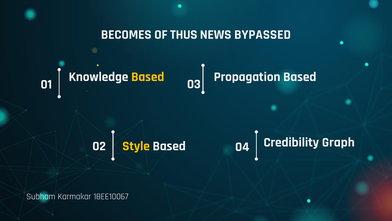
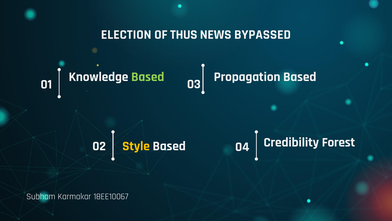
BECOMES: BECOMES -> ELECTION (126, 35)
Based colour: yellow -> light green (148, 77)
Graph: Graph -> Forest (338, 142)
